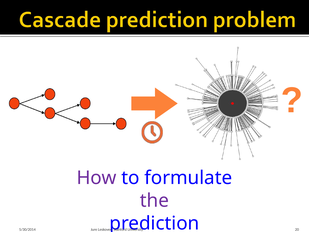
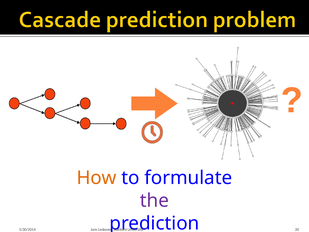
How colour: purple -> orange (97, 178)
